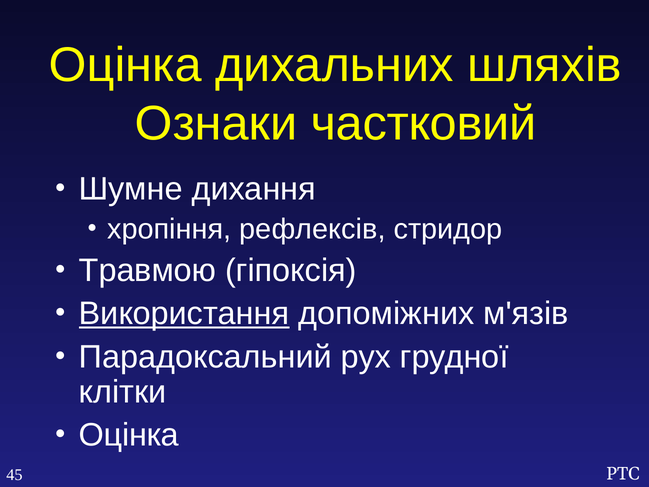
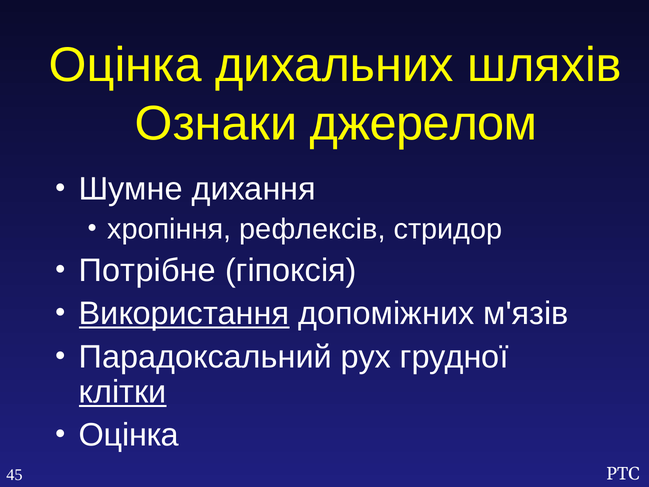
частковий: частковий -> джерелом (424, 123)
Травмою: Травмою -> Потрібне (147, 270)
клітки underline: none -> present (123, 392)
